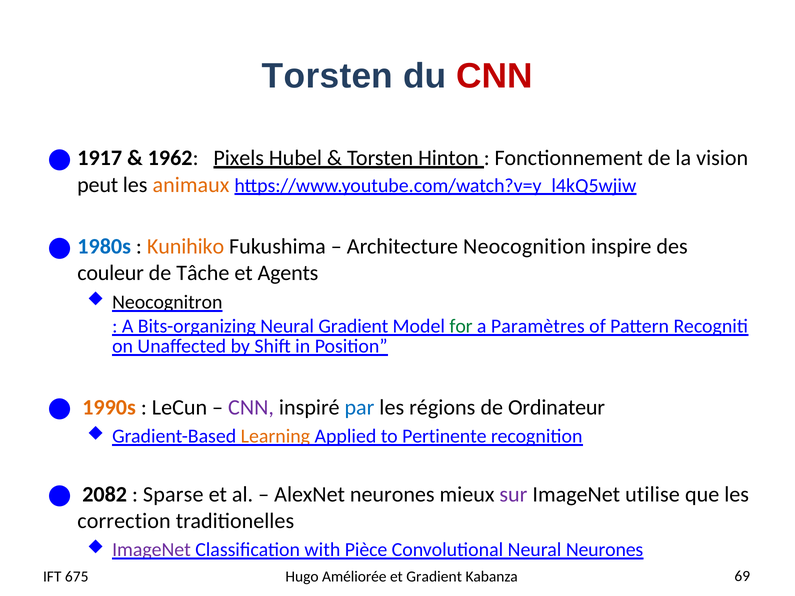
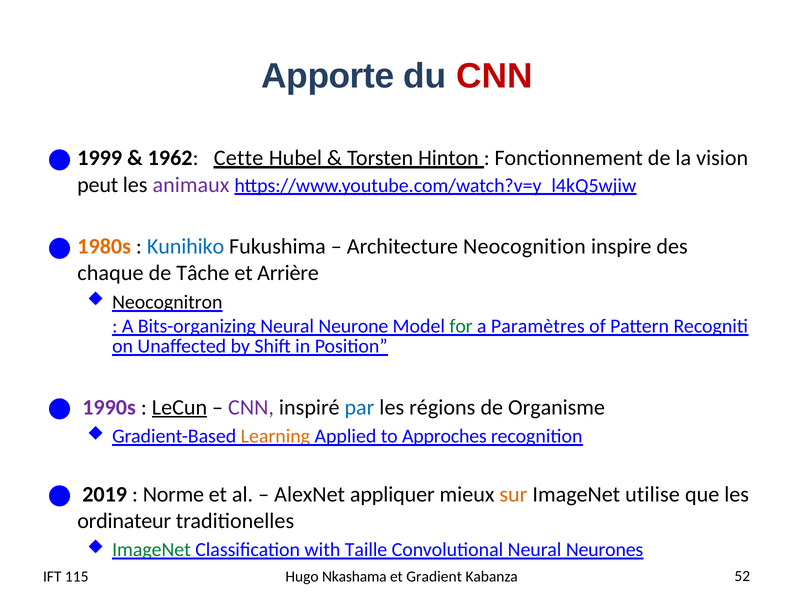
Torsten: Torsten -> Apporte (328, 76)
1917: 1917 -> 1999 (100, 158)
Pixels: Pixels -> Cette (239, 158)
animaux colour: orange -> purple (191, 185)
1980s colour: blue -> orange (104, 247)
Kunihiko colour: orange -> blue (186, 247)
couleur: couleur -> chaque (110, 273)
Agents: Agents -> Arrière (288, 273)
Neural Gradient: Gradient -> Neurone (353, 326)
1990s colour: orange -> purple (109, 407)
LeCun underline: none -> present (179, 407)
Ordinateur: Ordinateur -> Organisme (556, 407)
Pertinente: Pertinente -> Approches (444, 436)
2082: 2082 -> 2019 (105, 494)
Sparse: Sparse -> Norme (173, 494)
AlexNet neurones: neurones -> appliquer (392, 494)
sur colour: purple -> orange (513, 494)
correction: correction -> ordinateur (124, 521)
ImageNet colour: purple -> green (151, 550)
Pièce: Pièce -> Taille (366, 550)
675: 675 -> 115 (77, 577)
Améliorée: Améliorée -> Nkashama (354, 577)
69: 69 -> 52 (742, 577)
